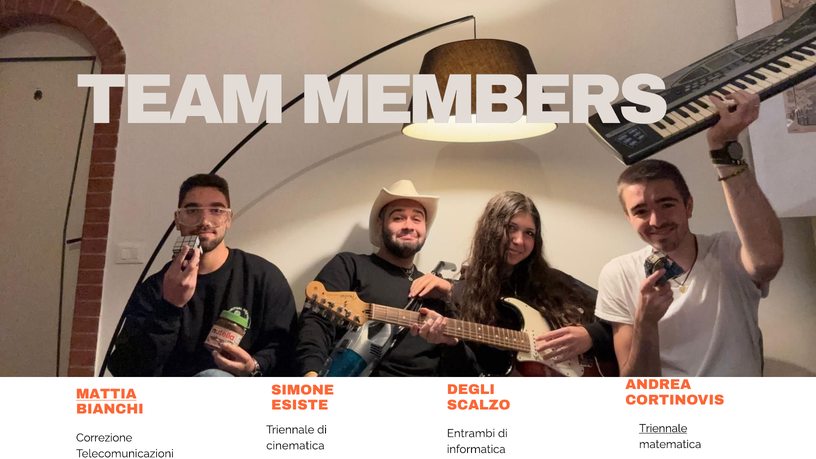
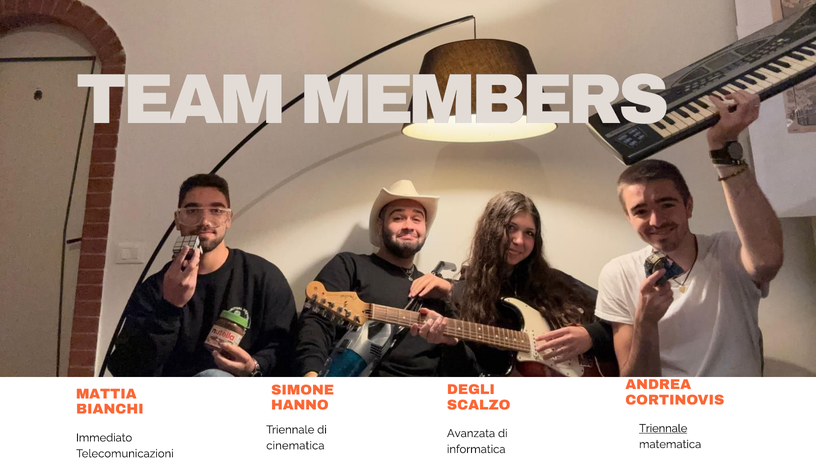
MATTIA underline: present -> none (106, 394)
ESISTE: ESISTE -> HANNO (300, 405)
Entrambi: Entrambi -> Avanzata (471, 433)
Correzione: Correzione -> Immediato (104, 438)
